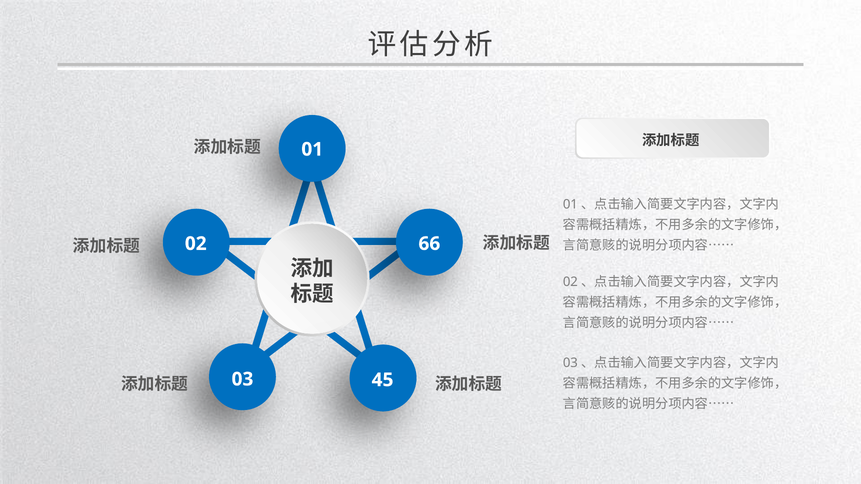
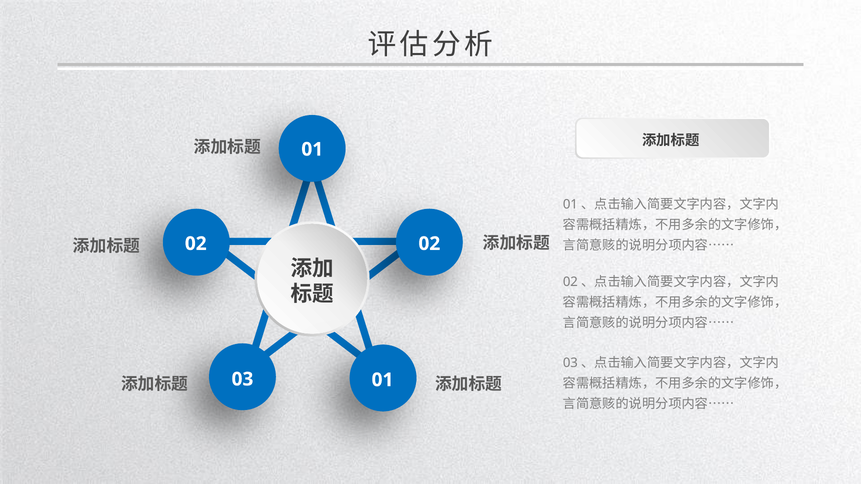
02 66: 66 -> 02 (429, 244)
03 45: 45 -> 01 (383, 380)
